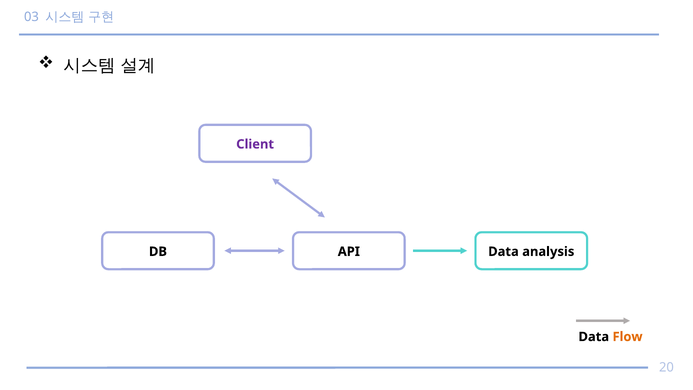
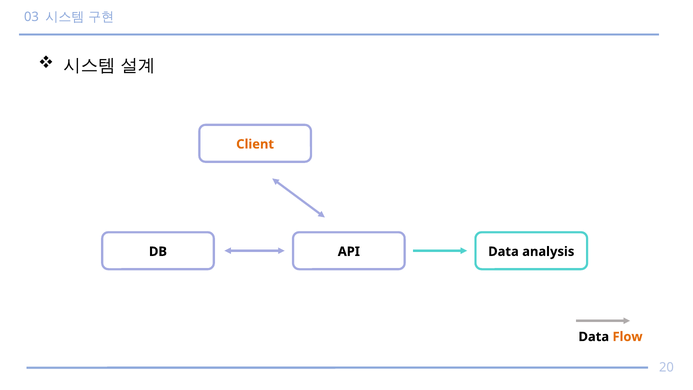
Client colour: purple -> orange (255, 144)
